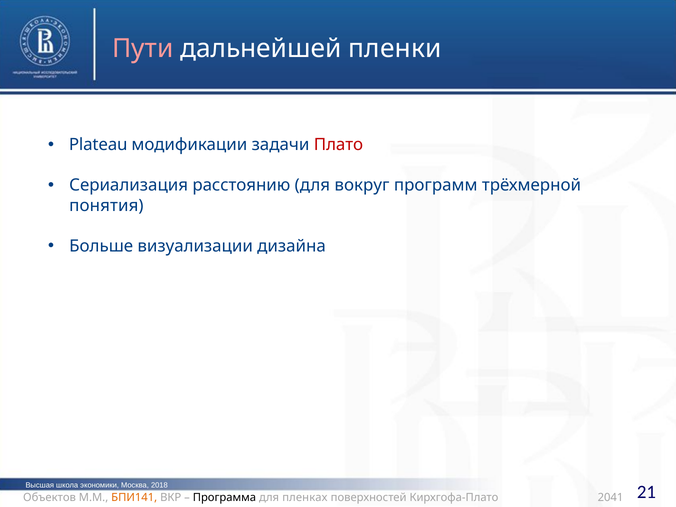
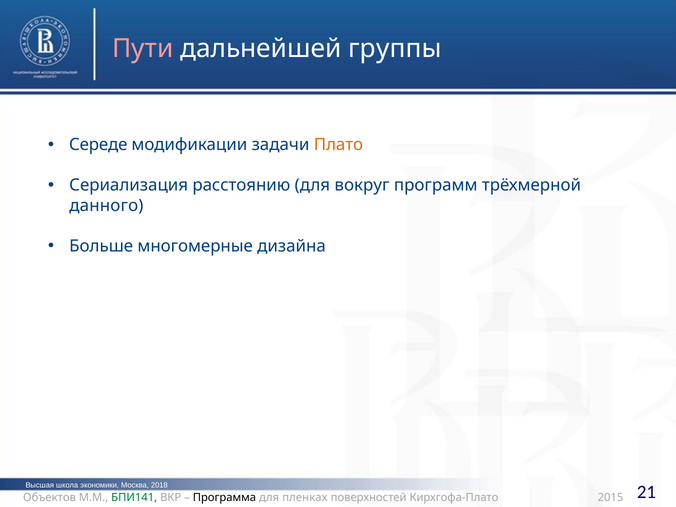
пленки: пленки -> группы (395, 49)
Plateau: Plateau -> Середе (98, 145)
Плато colour: red -> orange (338, 145)
понятия: понятия -> данного (106, 206)
визуализации: визуализации -> многомерные (195, 246)
БПИ141 colour: orange -> green (134, 498)
2041: 2041 -> 2015 (611, 498)
